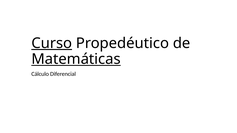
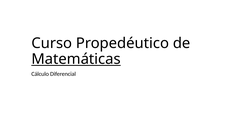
Curso underline: present -> none (52, 43)
